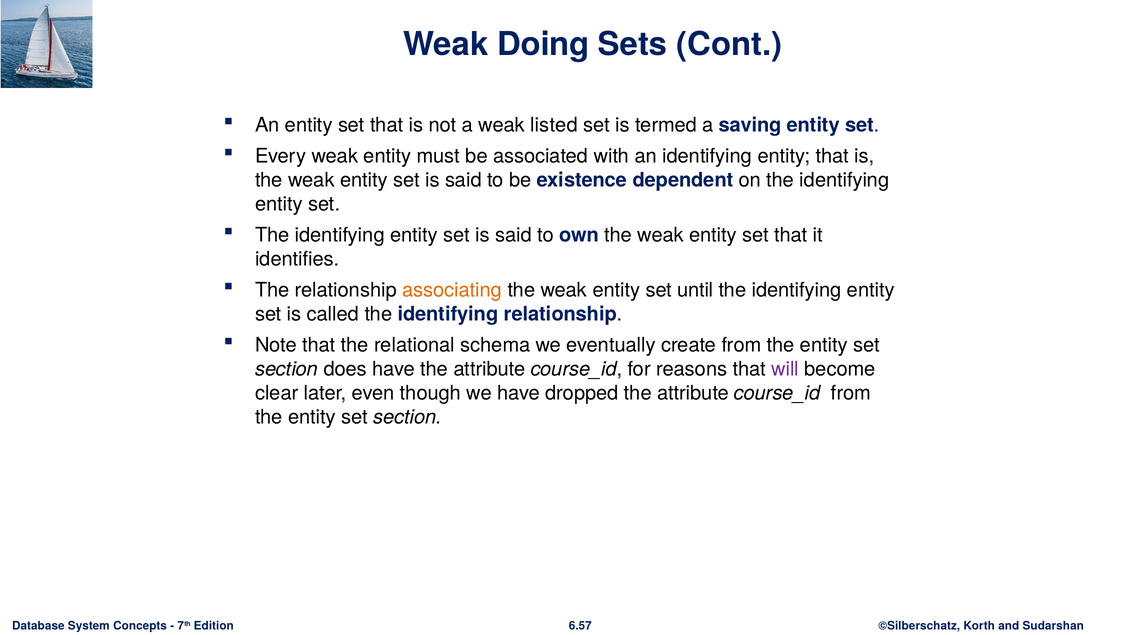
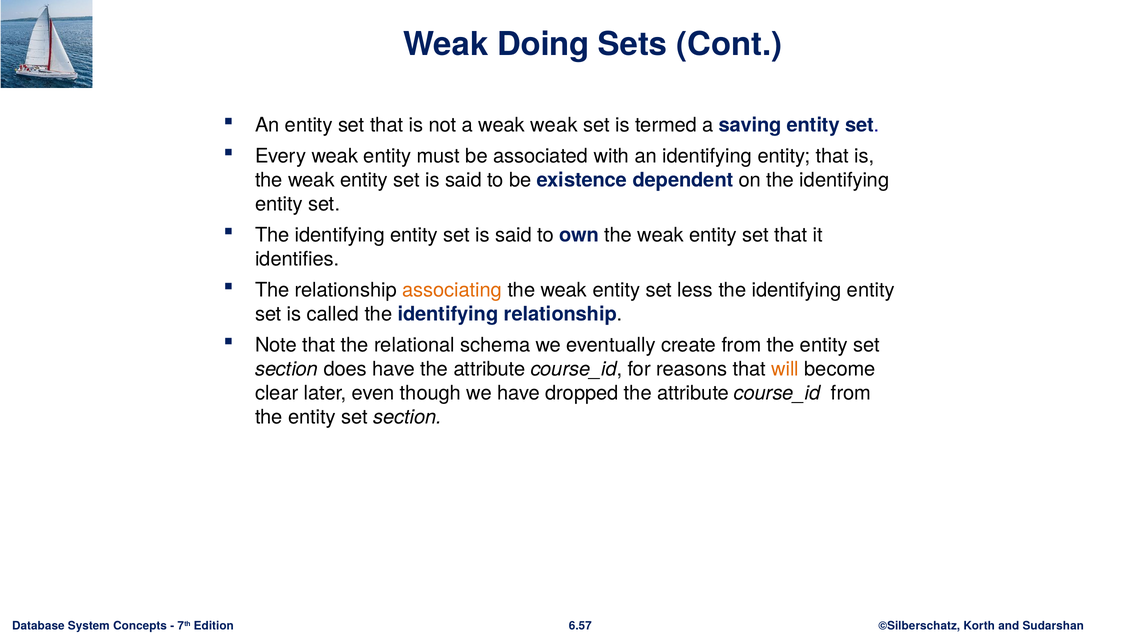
weak listed: listed -> weak (554, 125)
until: until -> less (695, 290)
will colour: purple -> orange (785, 369)
